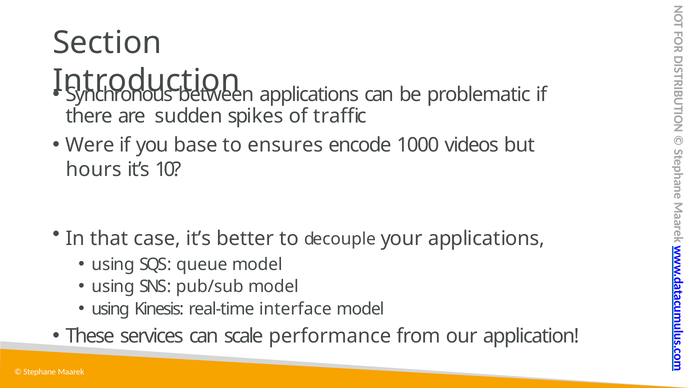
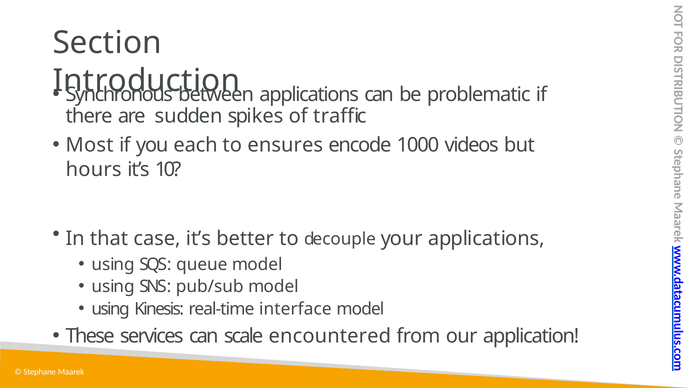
Were: Were -> Most (90, 145)
base: base -> each (196, 145)
performance: performance -> encountered (330, 336)
